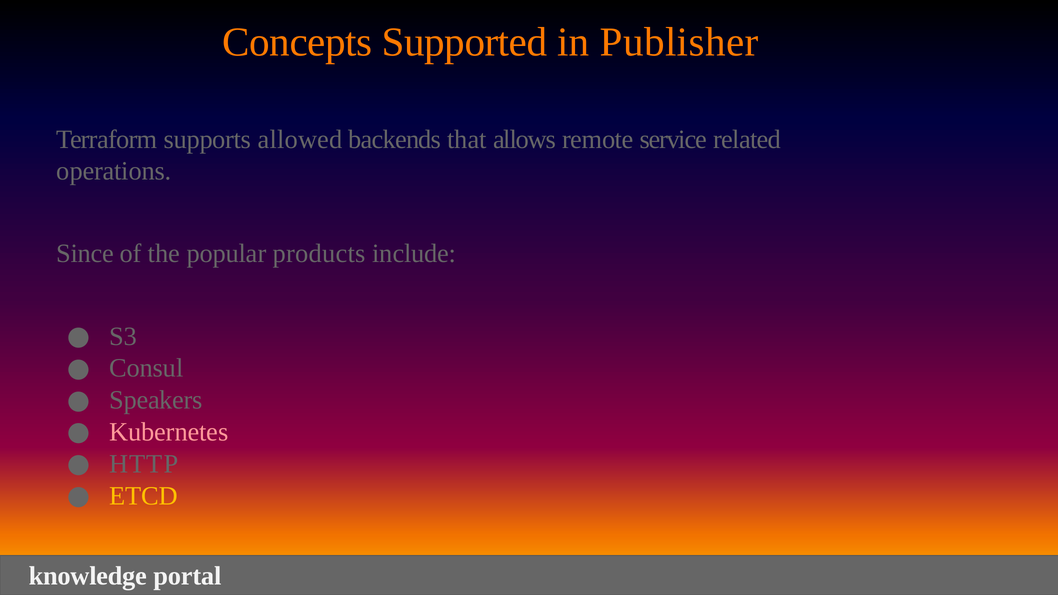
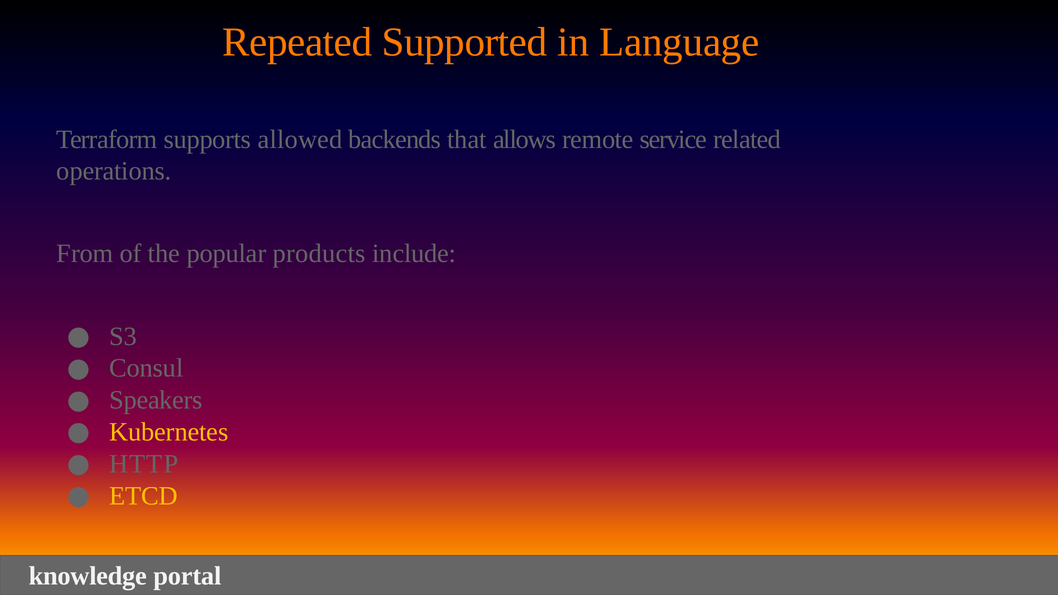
Concepts: Concepts -> Repeated (297, 42)
Publisher: Publisher -> Language (679, 42)
Since: Since -> From (85, 253)
Kubernetes colour: pink -> yellow (169, 432)
